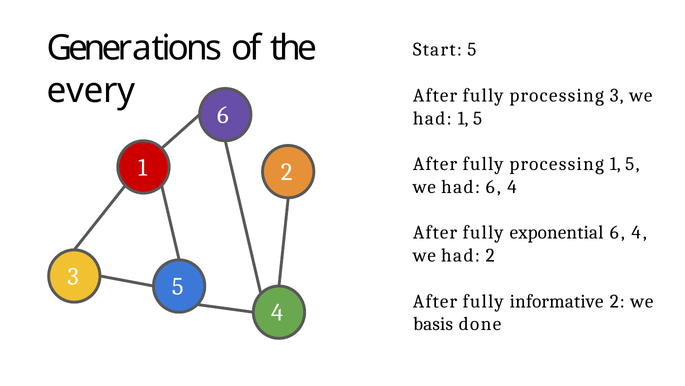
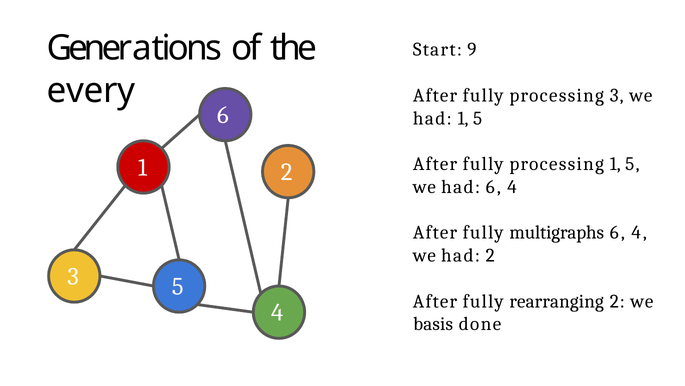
Start 5: 5 -> 9 (472, 50)
exponential: exponential -> multigraphs (557, 232)
informative: informative -> rearranging (557, 301)
